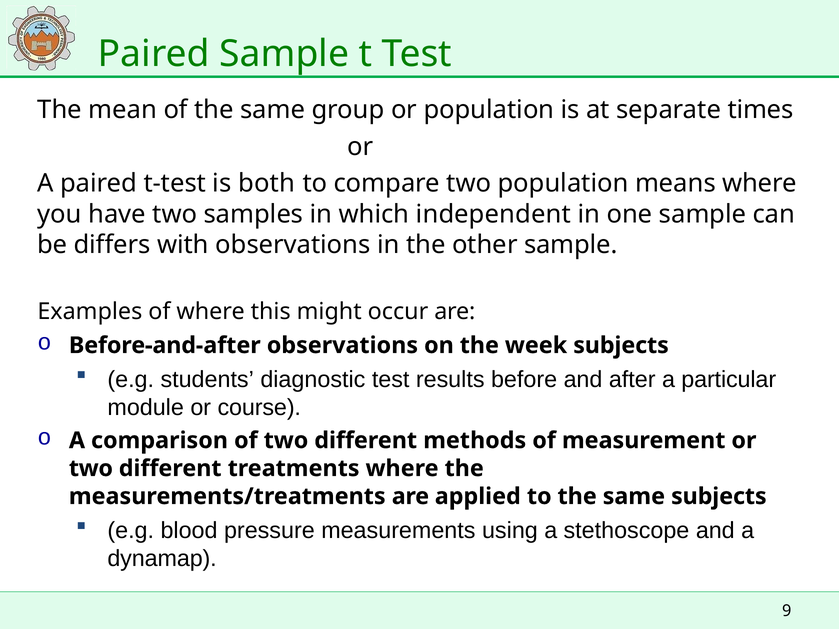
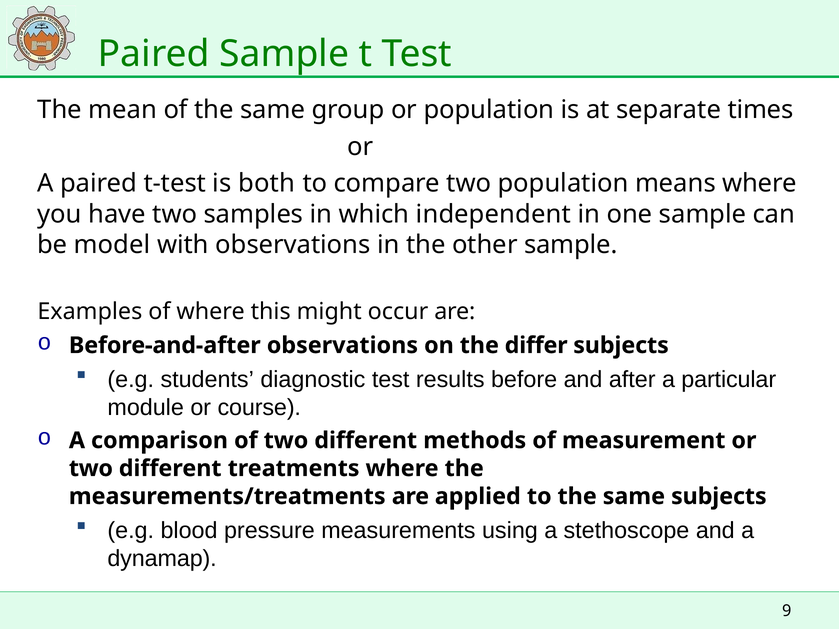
differs: differs -> model (112, 245)
week: week -> differ (536, 346)
